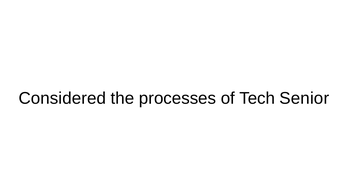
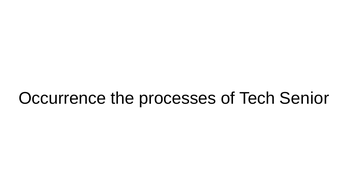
Considered: Considered -> Occurrence (62, 98)
